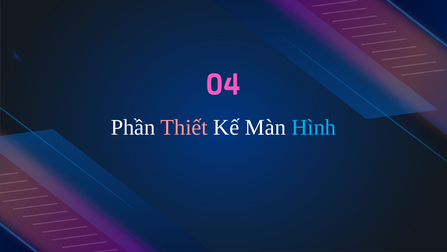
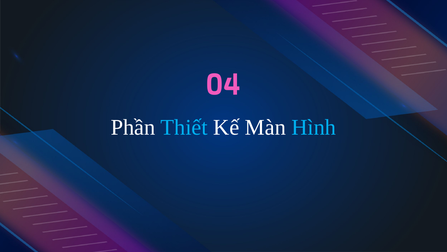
Thiết colour: pink -> light blue (184, 127)
